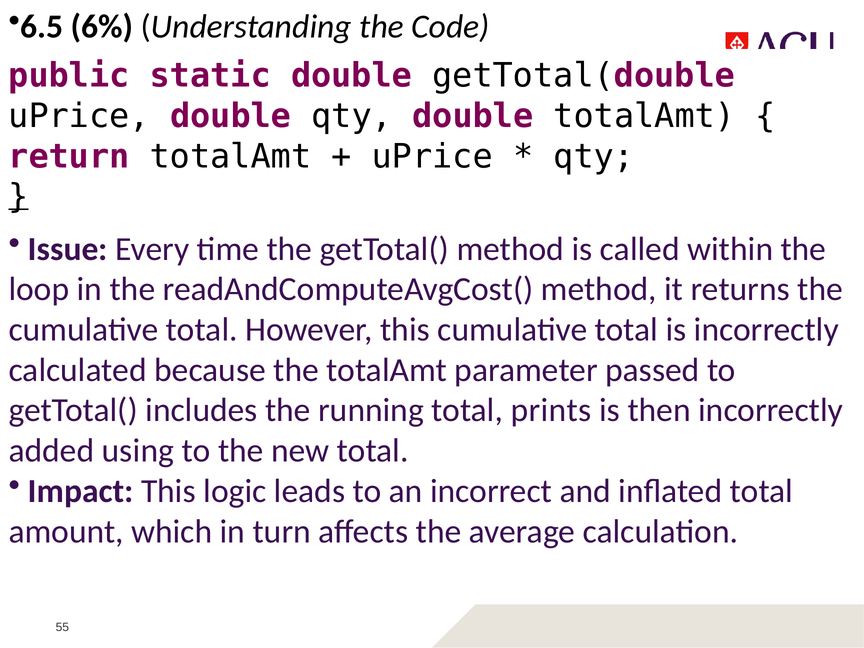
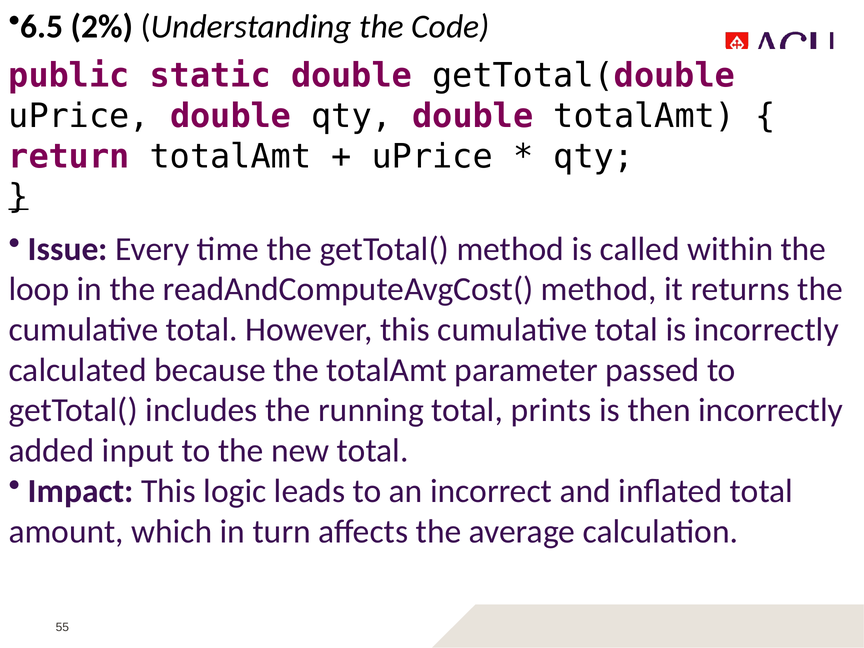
6%: 6% -> 2% (102, 27)
using: using -> input (138, 451)
